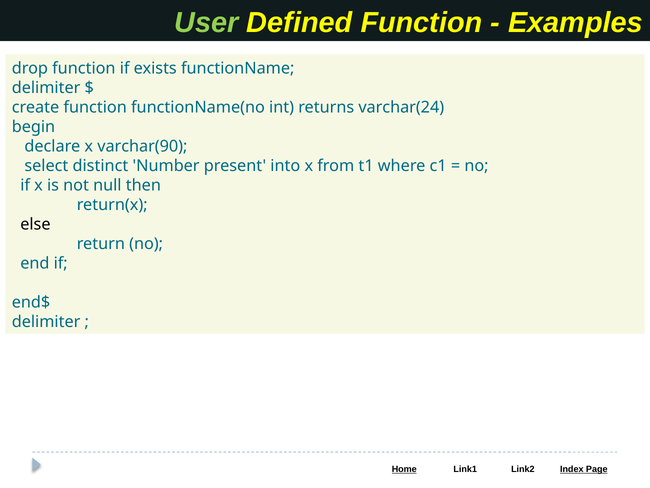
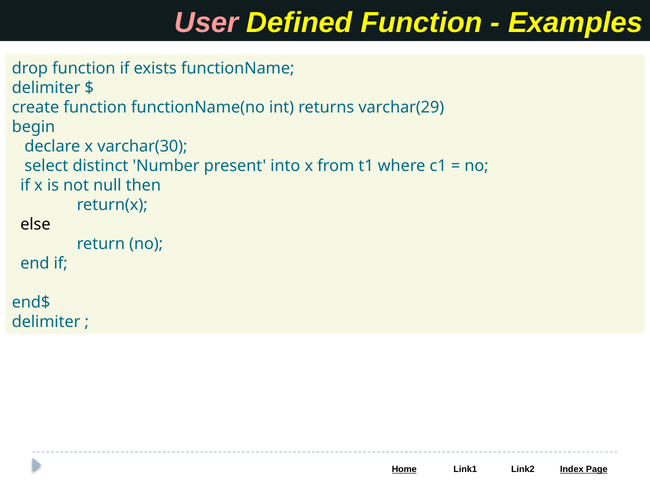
User colour: light green -> pink (206, 23)
varchar(24: varchar(24 -> varchar(29 (401, 107)
varchar(90: varchar(90 -> varchar(30 (142, 146)
